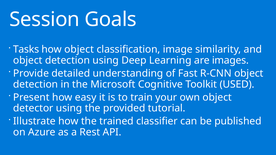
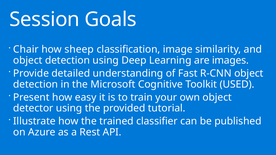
Tasks: Tasks -> Chair (26, 50)
how object: object -> sheep (79, 50)
